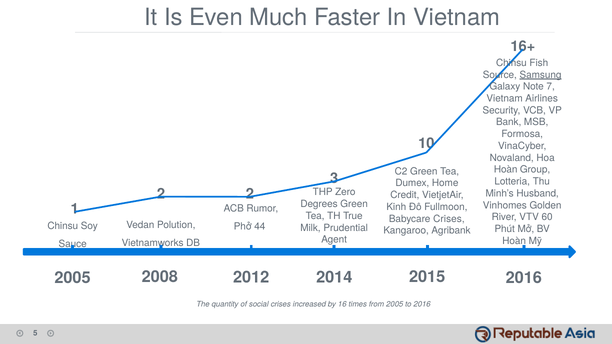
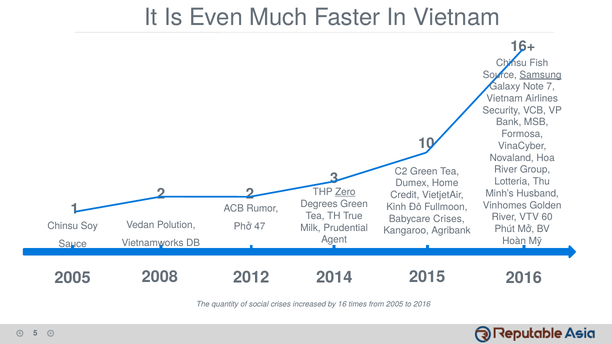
Hoàn: Hoàn -> River (506, 170)
Zero underline: none -> present (345, 192)
44: 44 -> 47 (260, 227)
